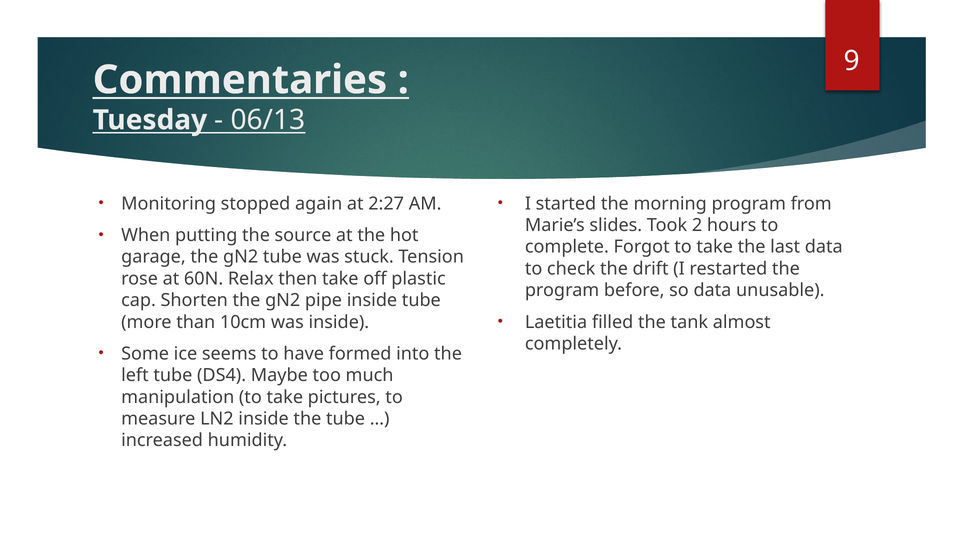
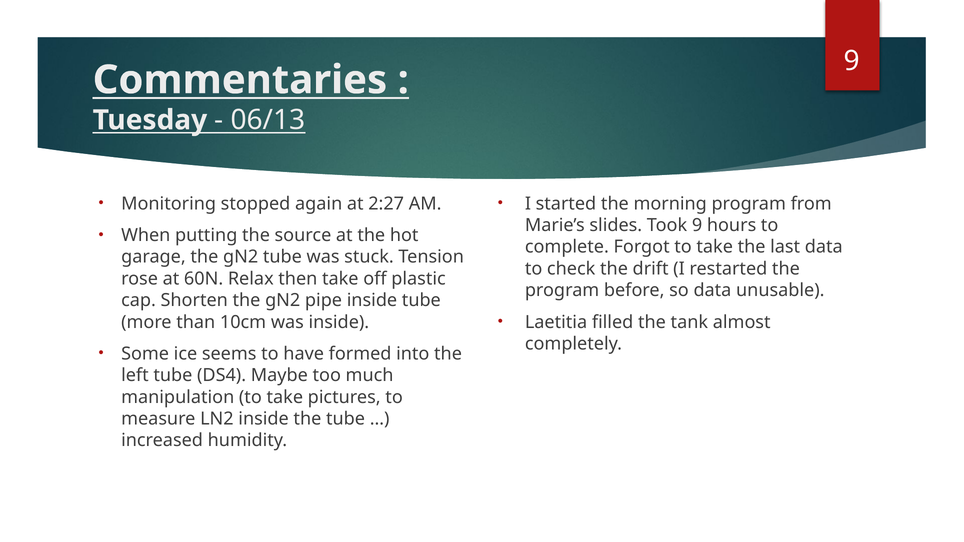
Took 2: 2 -> 9 (697, 225)
